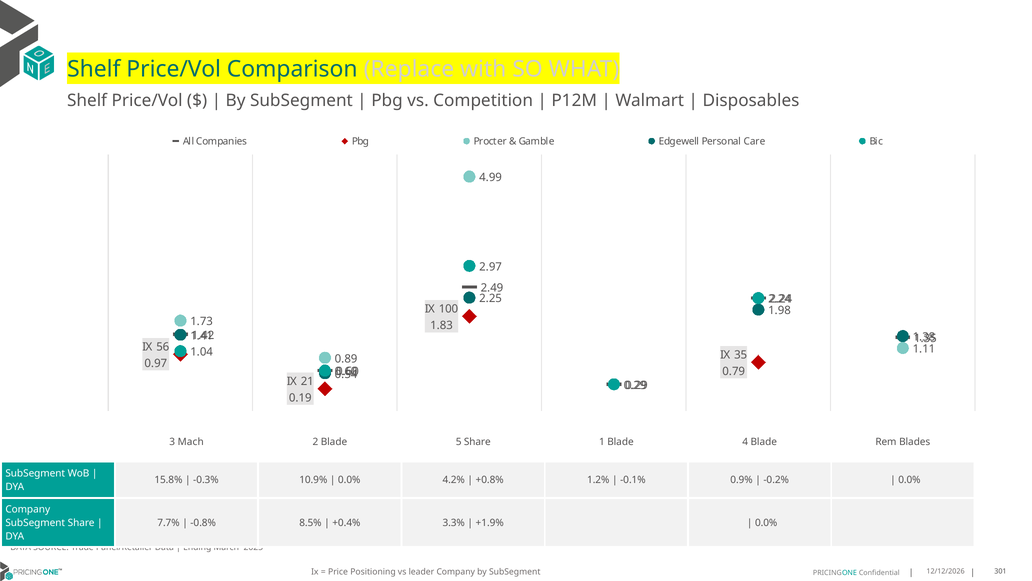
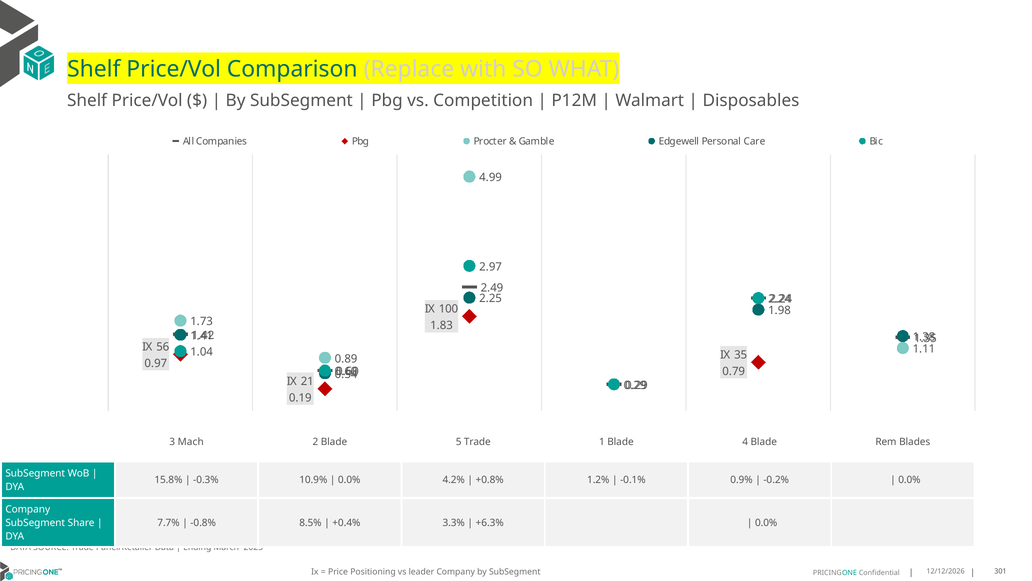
5 Share: Share -> Trade (477, 442)
+1.9%: +1.9% -> +6.3% (490, 522)
